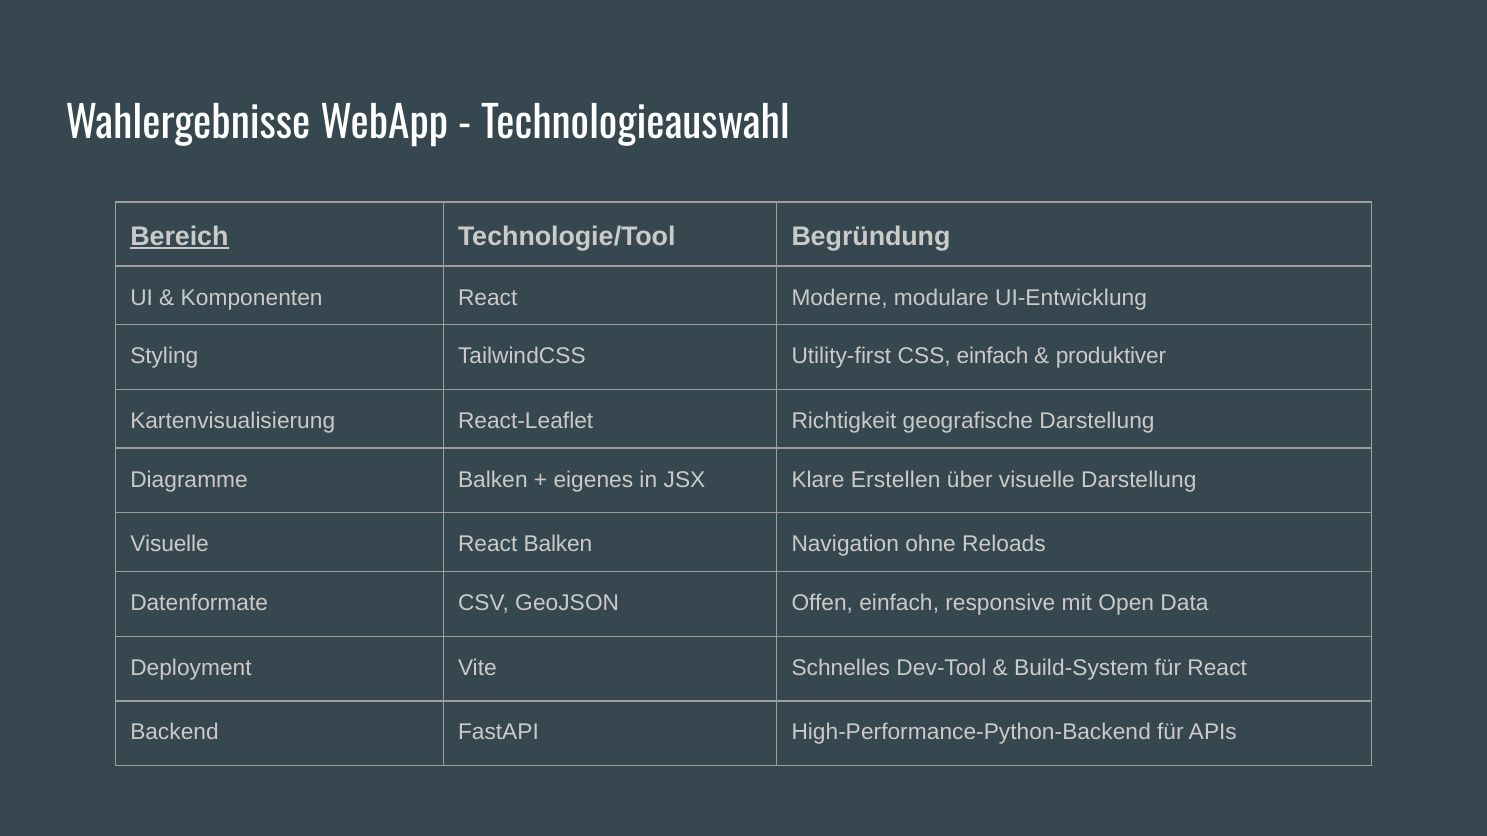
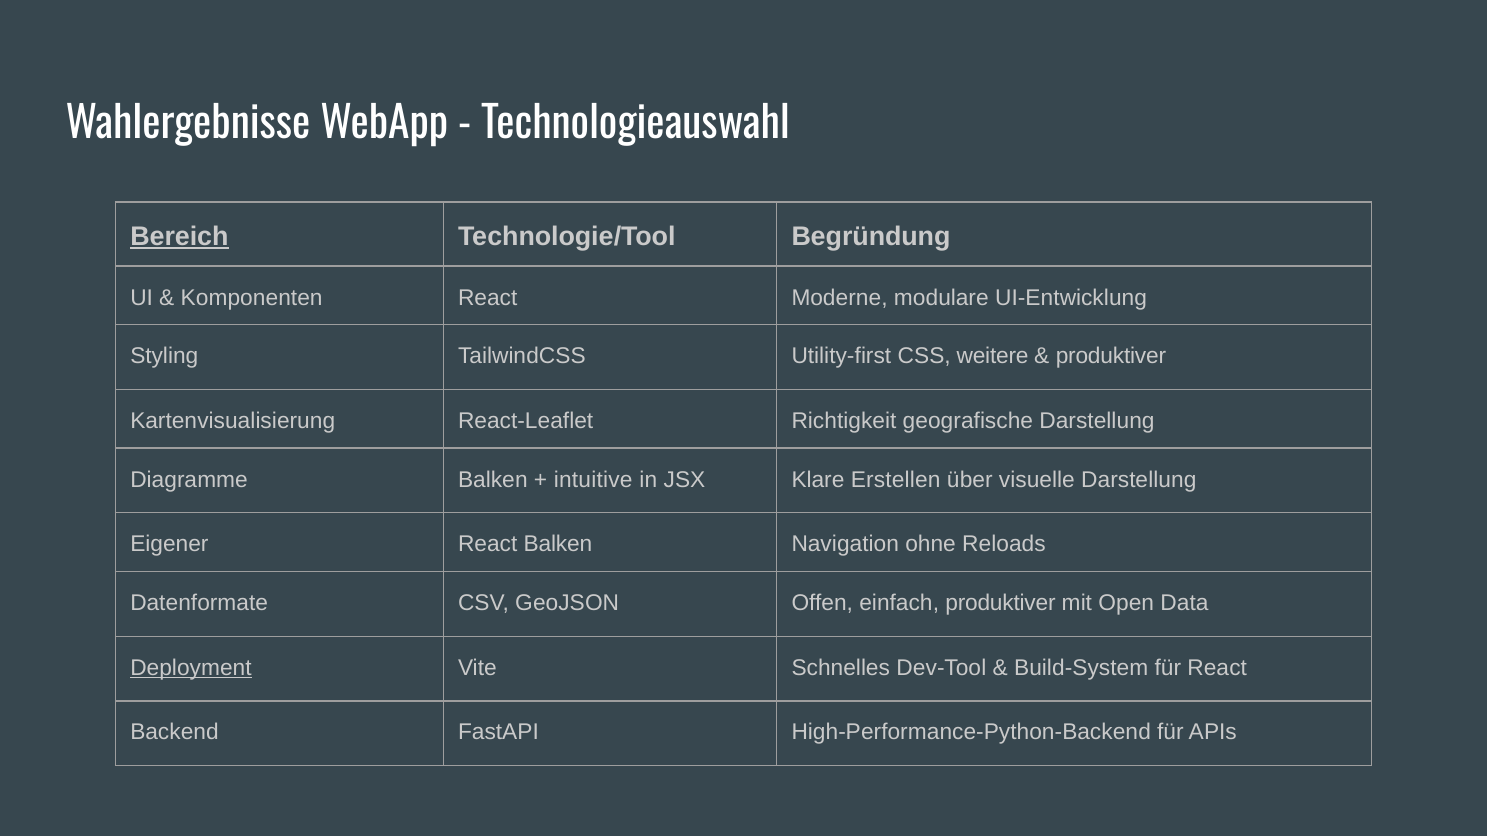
CSS einfach: einfach -> weitere (993, 356)
eigenes: eigenes -> intuitive (593, 480)
Visuelle: Visuelle -> Eigener (169, 545)
einfach responsive: responsive -> produktiver (1000, 603)
Deployment underline: none -> present (191, 668)
